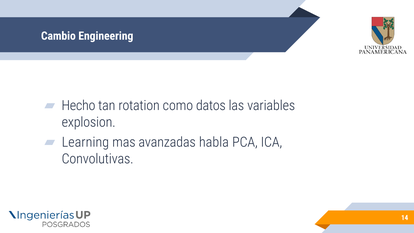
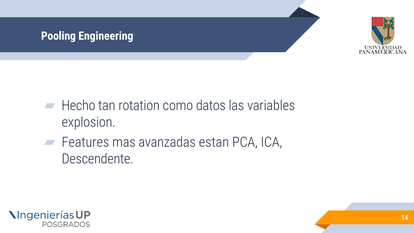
Cambio: Cambio -> Pooling (58, 36)
Learning: Learning -> Features (85, 142)
habla: habla -> estan (214, 142)
Convolutivas: Convolutivas -> Descendente (98, 159)
